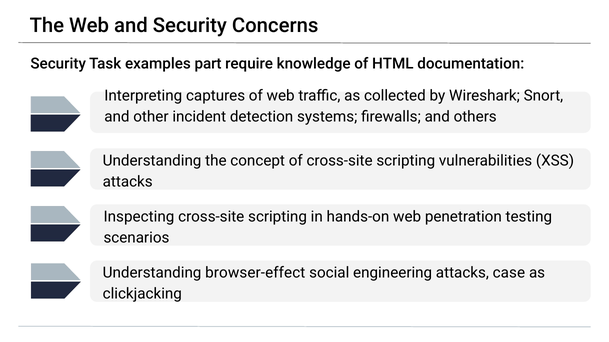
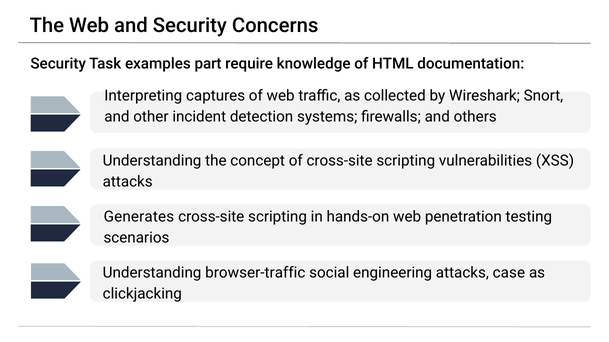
Inspecting: Inspecting -> Generates (139, 217)
browser-effect: browser-effect -> browser-traffic (255, 273)
